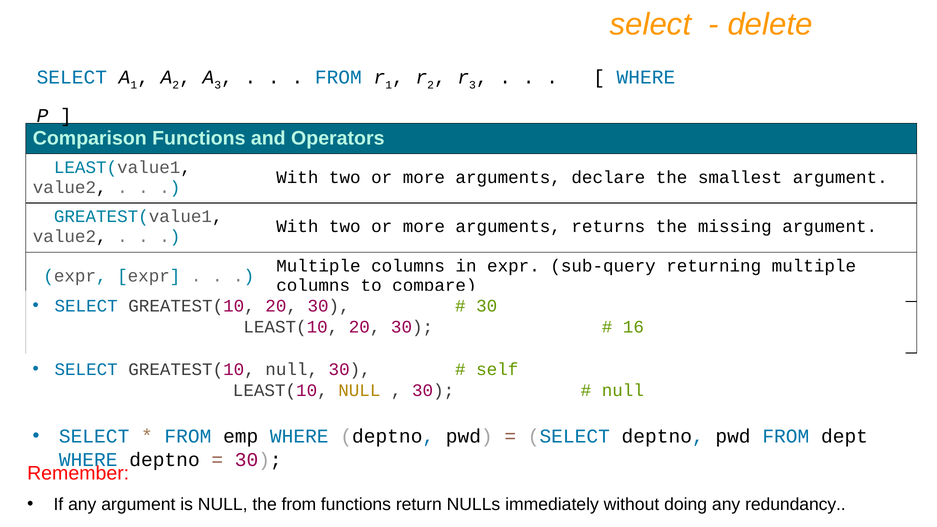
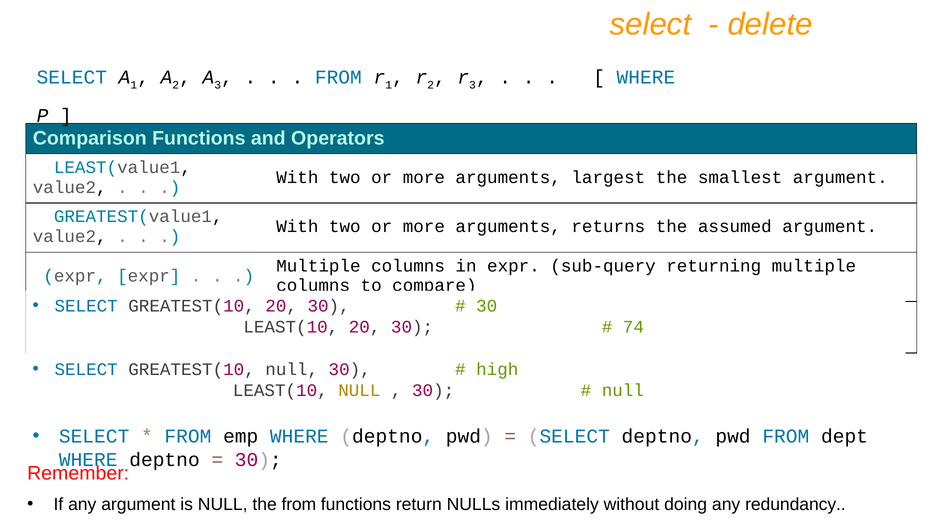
declare: declare -> largest (608, 177)
missing: missing -> assumed (735, 227)
16: 16 -> 74 (633, 327)
self: self -> high (497, 369)
